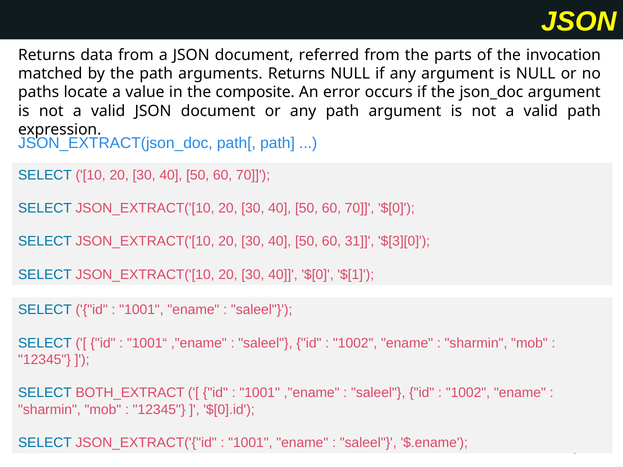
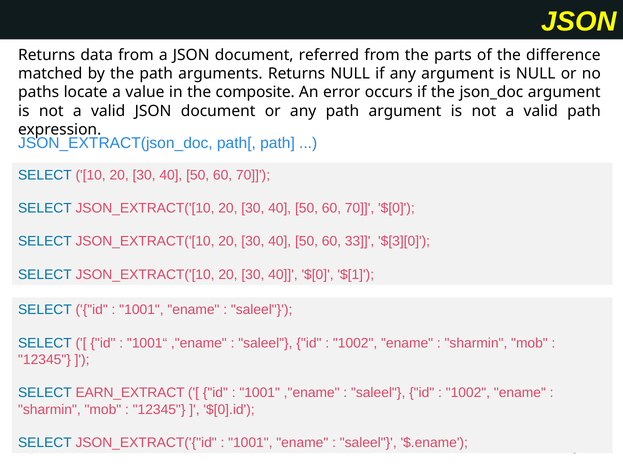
invocation: invocation -> difference (563, 55)
31: 31 -> 33 (360, 241)
BOTH_EXTRACT: BOTH_EXTRACT -> EARN_EXTRACT (130, 393)
